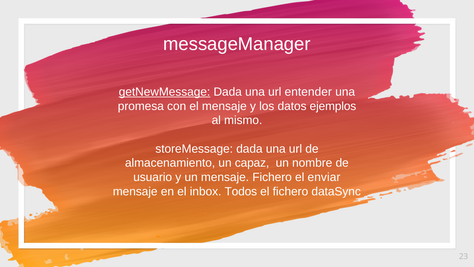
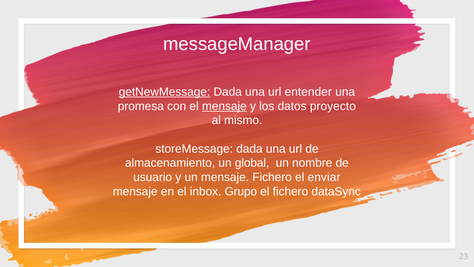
mensaje underline: none -> present (224, 106)
ejemplos: ejemplos -> proyecto (333, 106)
capaz: capaz -> global (252, 163)
Todos: Todos -> Grupo (241, 191)
